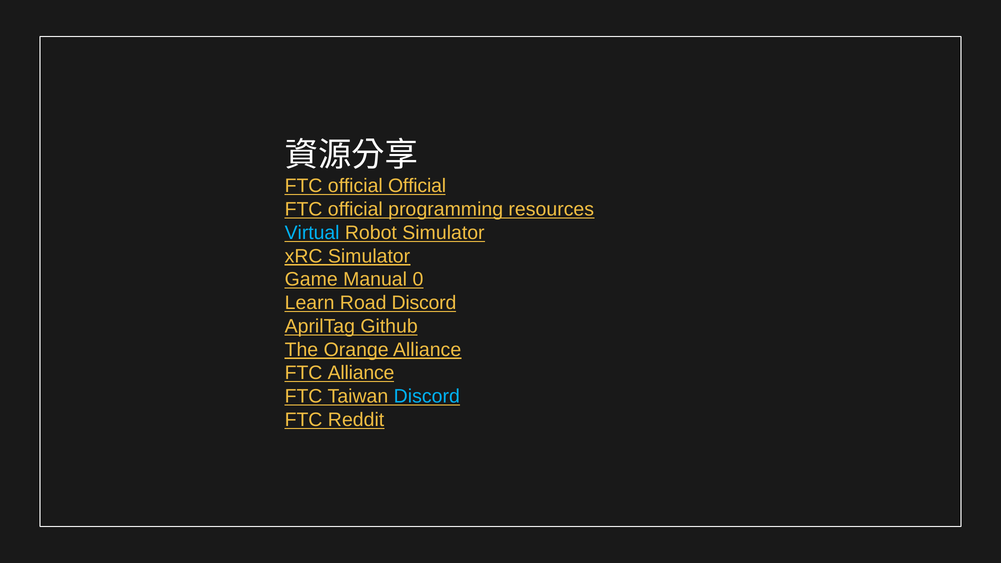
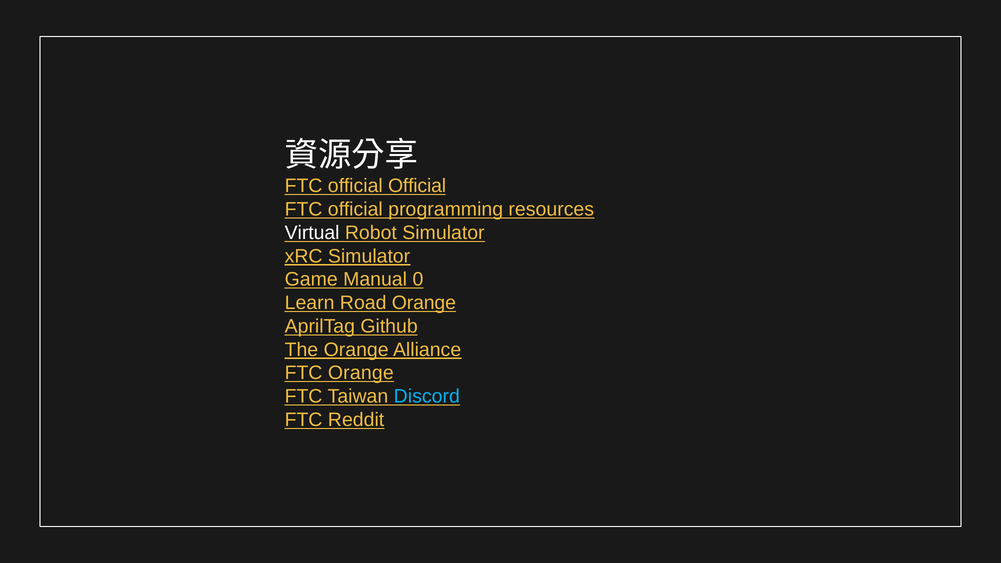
Virtual colour: light blue -> white (312, 233)
Road Discord: Discord -> Orange (424, 303)
FTC Alliance: Alliance -> Orange (361, 373)
